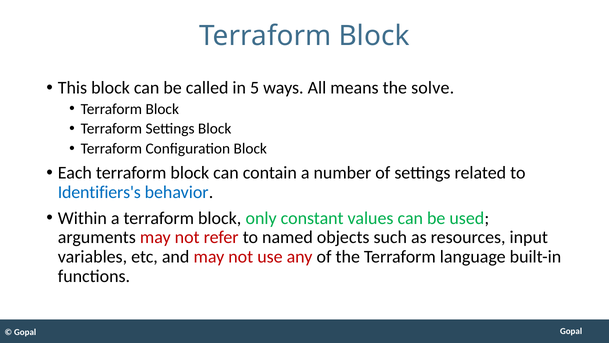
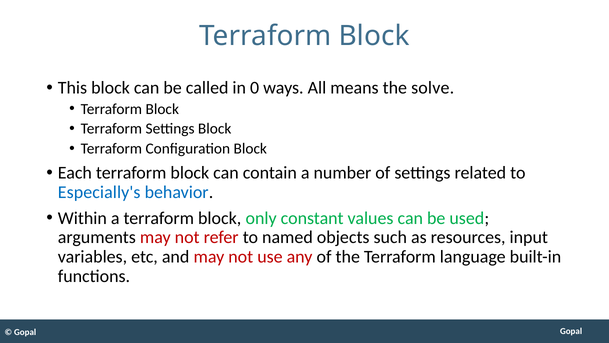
5: 5 -> 0 (255, 88)
Identifiers's: Identifiers's -> Especially's (99, 192)
